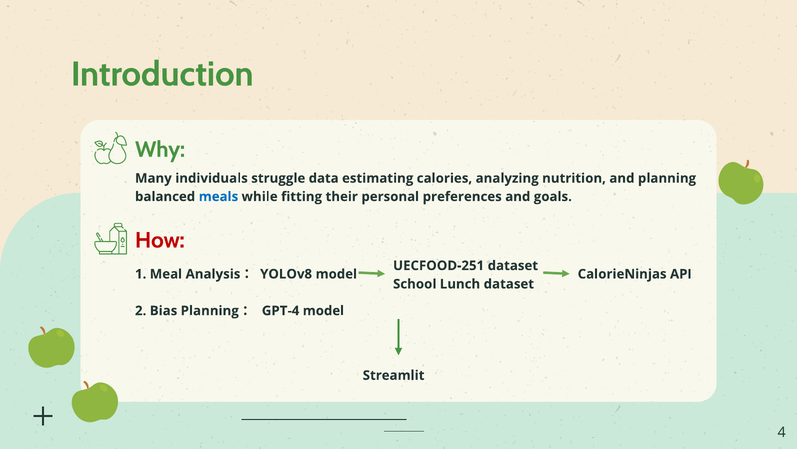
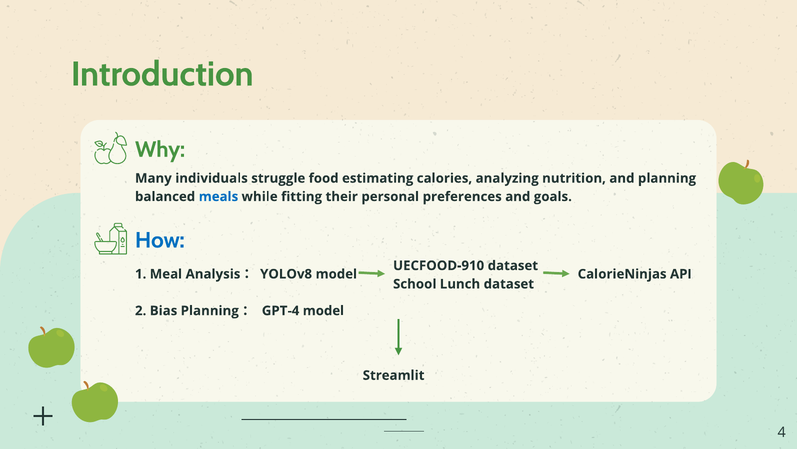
data: data -> food (324, 178)
How colour: red -> blue (160, 240)
UECFOOD-251: UECFOOD-251 -> UECFOOD-910 (439, 265)
